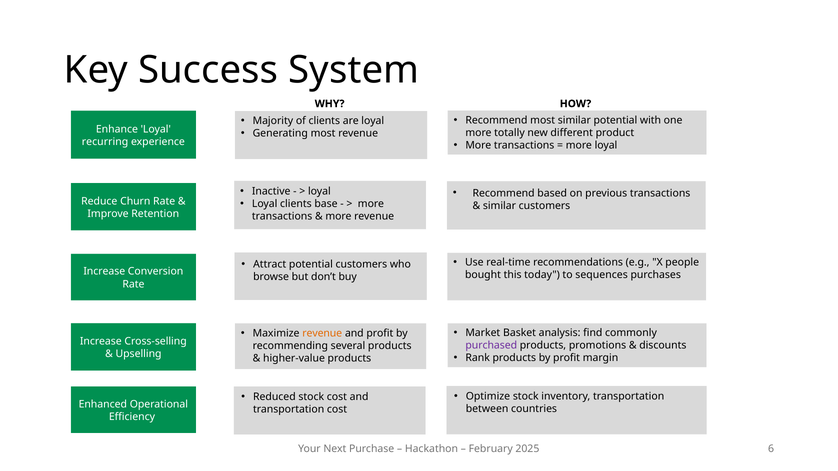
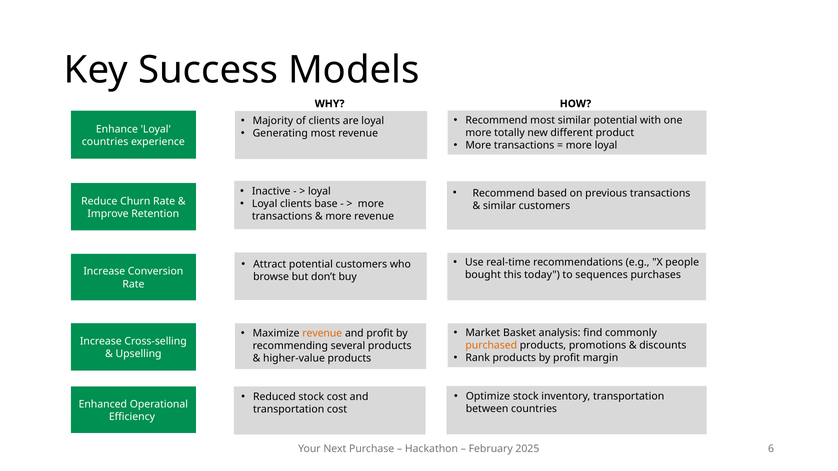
System: System -> Models (354, 70)
recurring: recurring -> countries (105, 142)
purchased colour: purple -> orange (491, 346)
